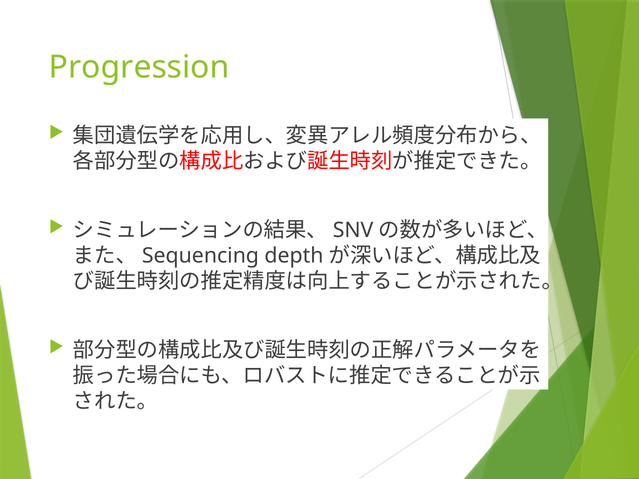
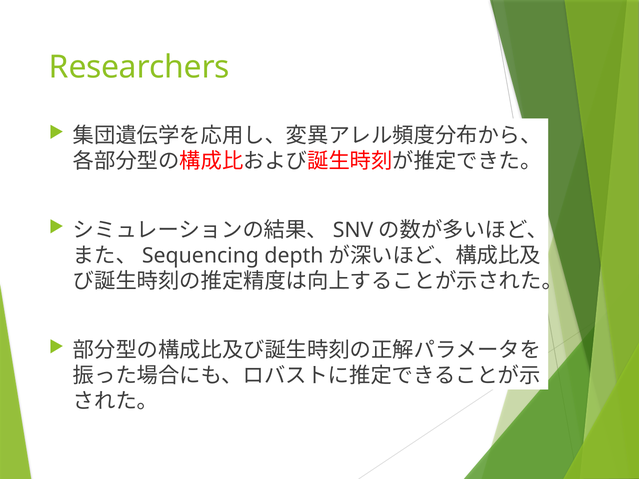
Progression: Progression -> Researchers (139, 67)
